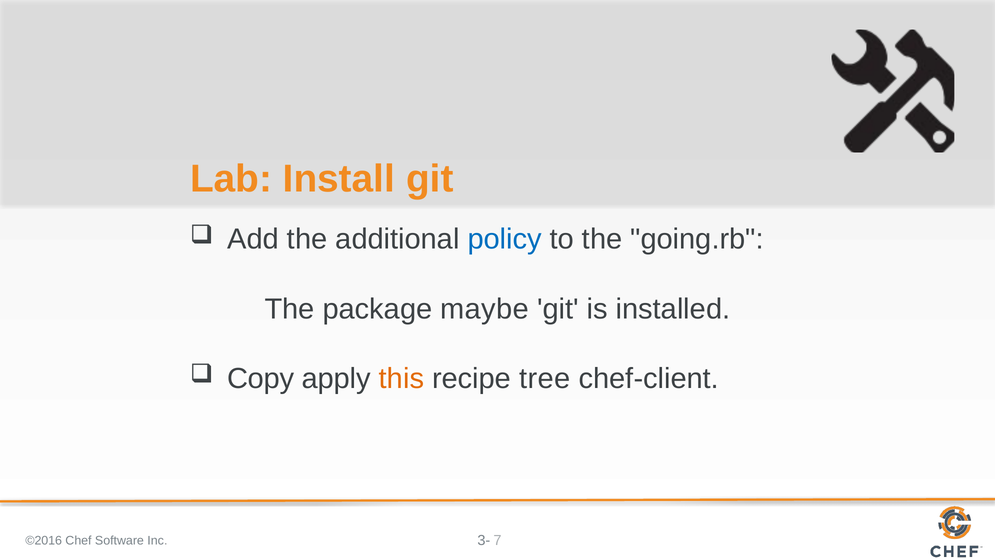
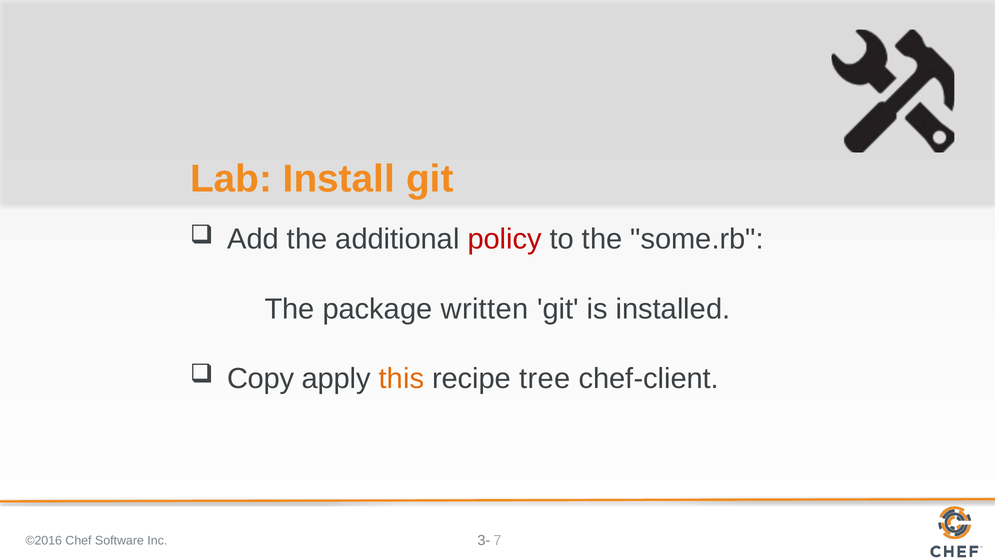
policy colour: blue -> red (505, 240)
going.rb: going.rb -> some.rb (697, 240)
maybe: maybe -> written (485, 309)
